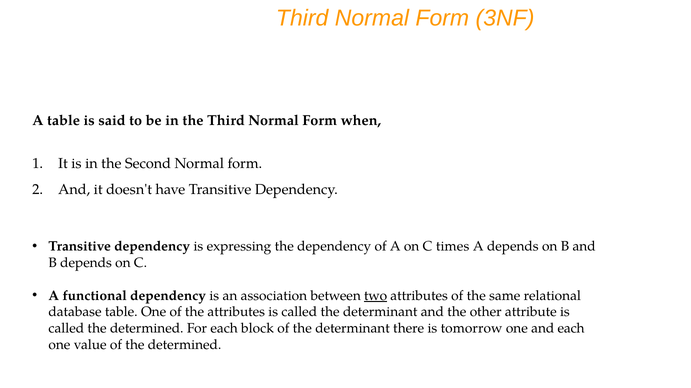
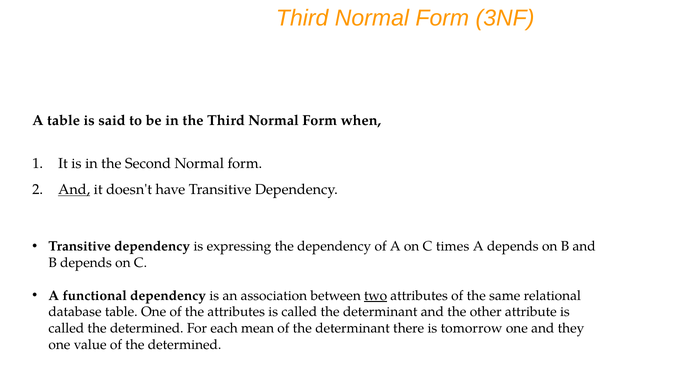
And underline: none -> present (74, 190)
block: block -> mean (258, 329)
and each: each -> they (571, 329)
